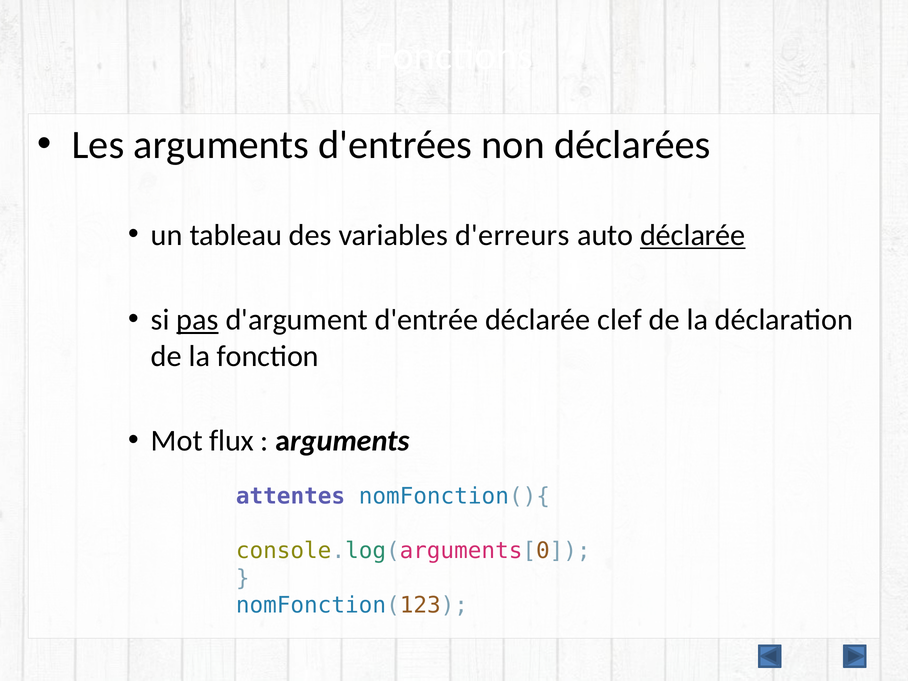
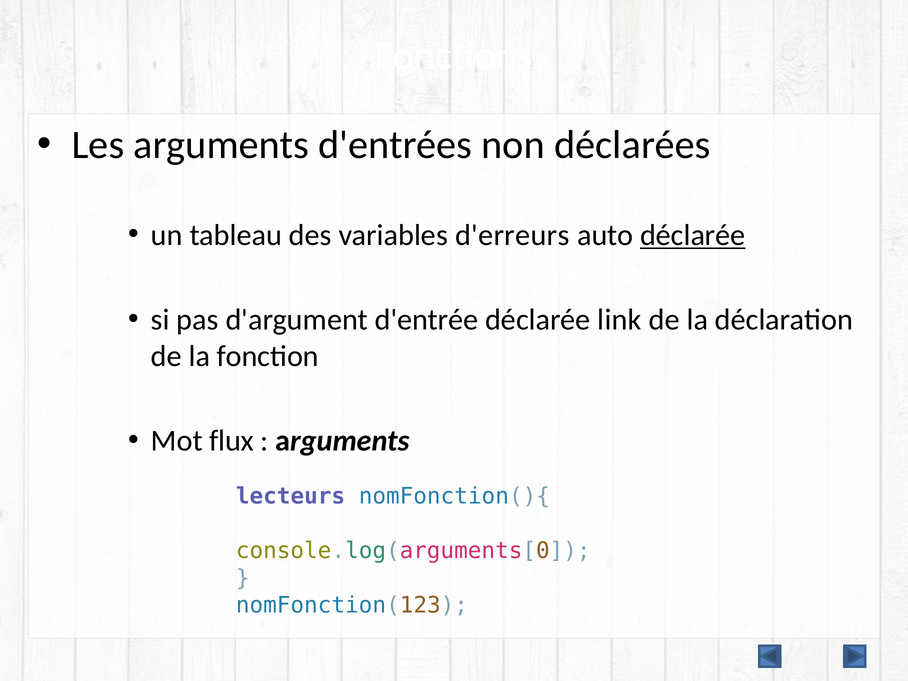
pas underline: present -> none (198, 320)
clef: clef -> link (620, 320)
attentes: attentes -> lecteurs (291, 496)
